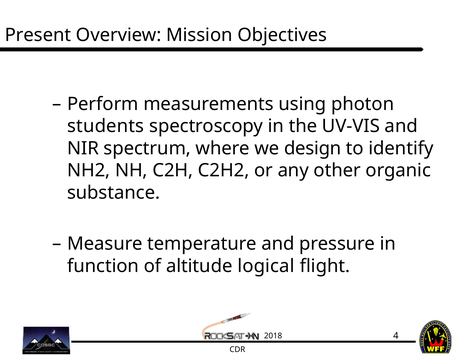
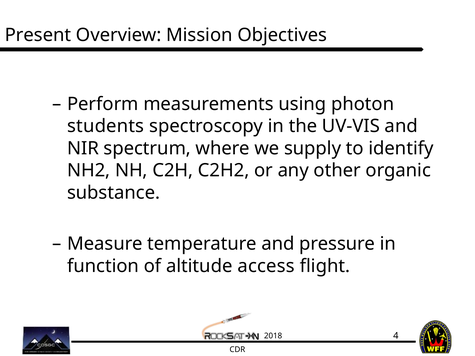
design: design -> supply (313, 148)
logical: logical -> access (266, 266)
